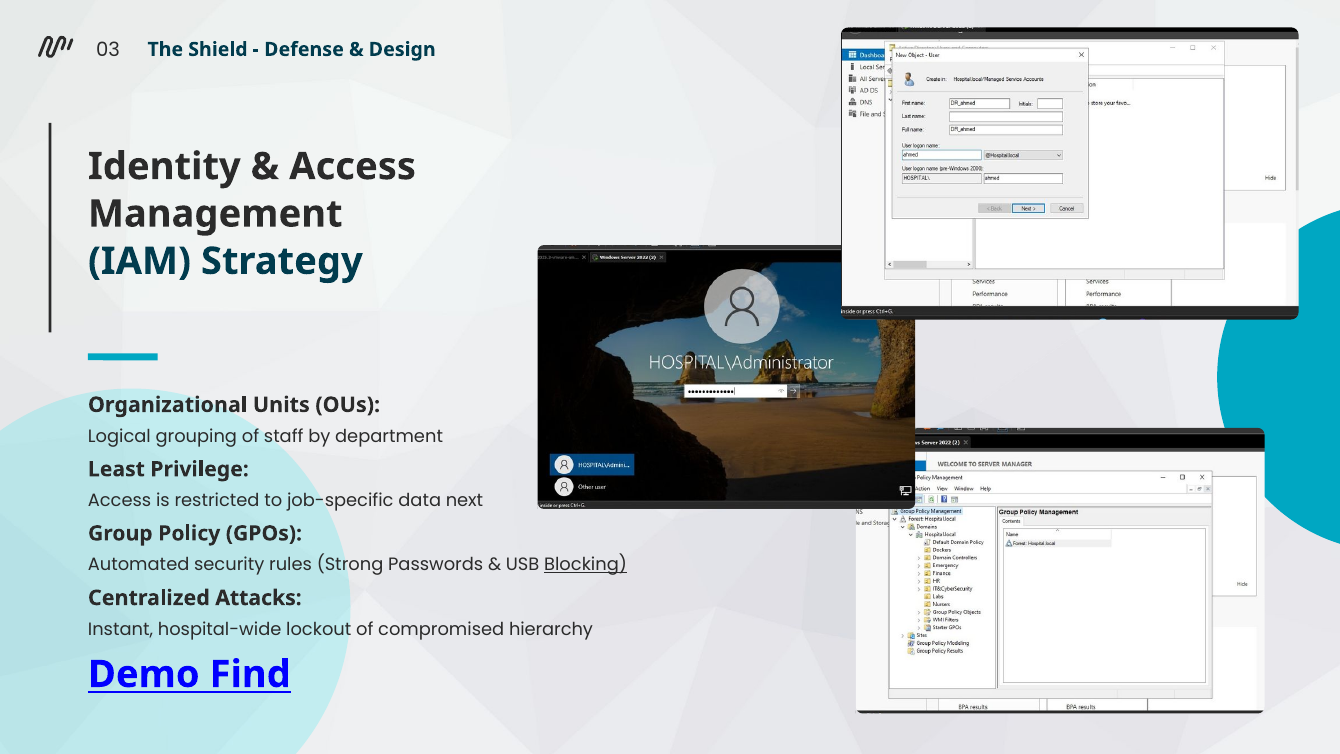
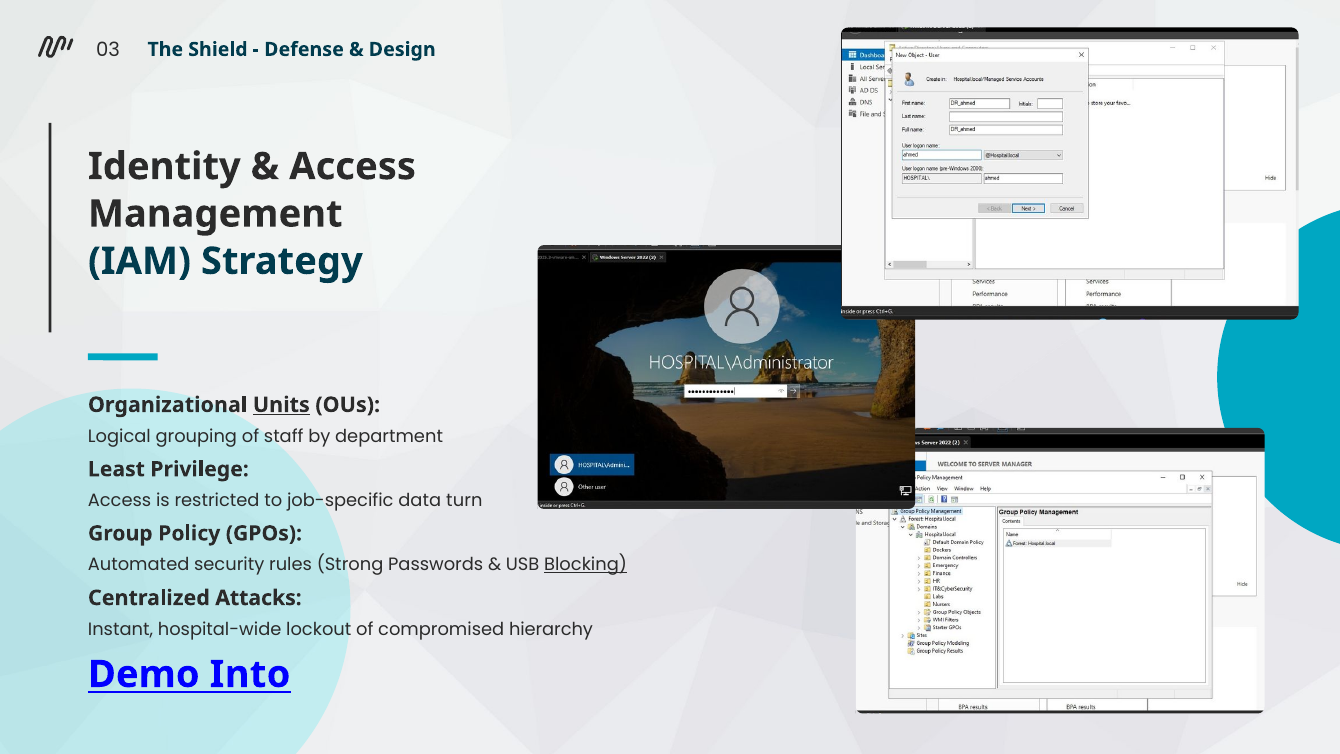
Units underline: none -> present (281, 405)
next: next -> turn (464, 500)
Find: Find -> Into (250, 674)
